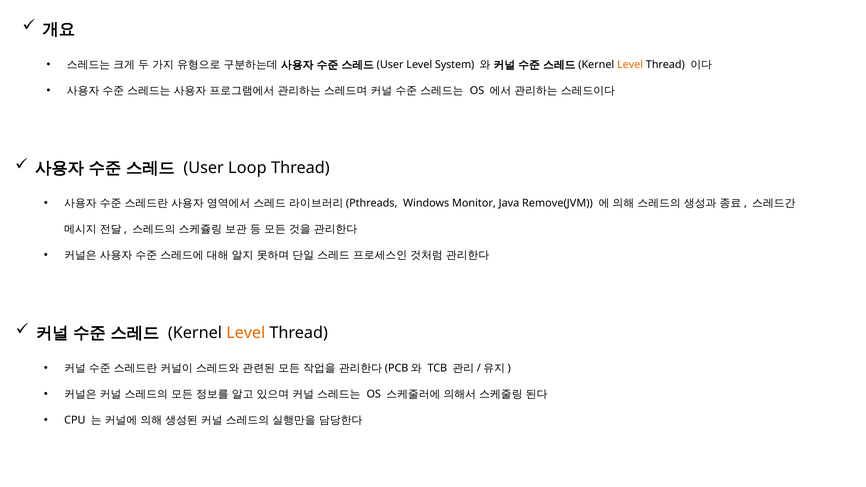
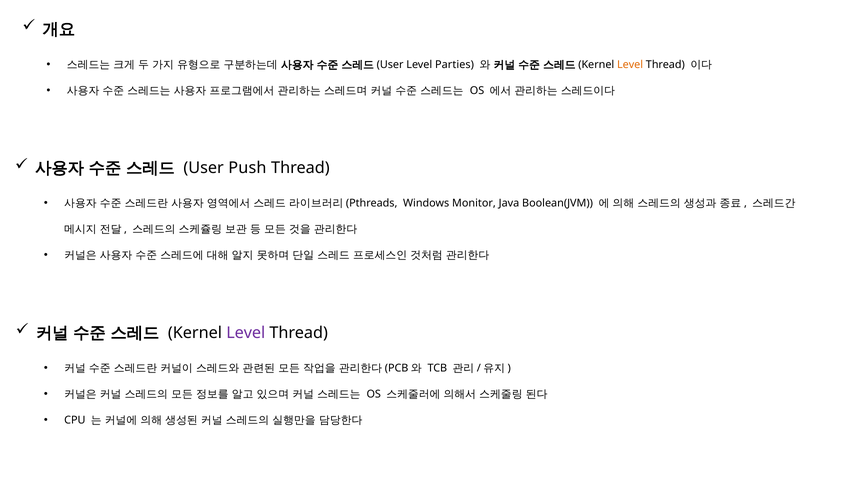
System: System -> Parties (455, 65)
Loop: Loop -> Push (247, 168)
Remove(JVM: Remove(JVM -> Boolean(JVM (557, 203)
Level colour: orange -> purple (246, 333)
